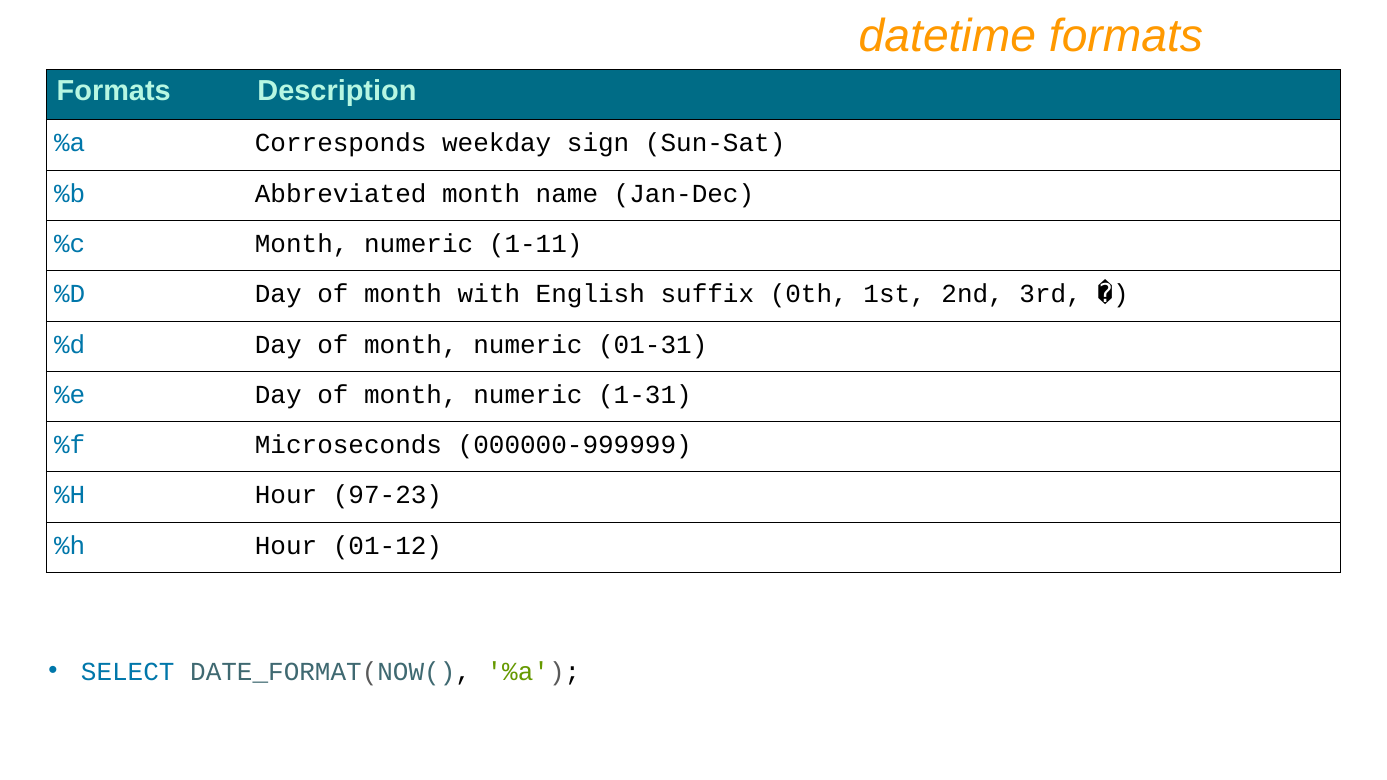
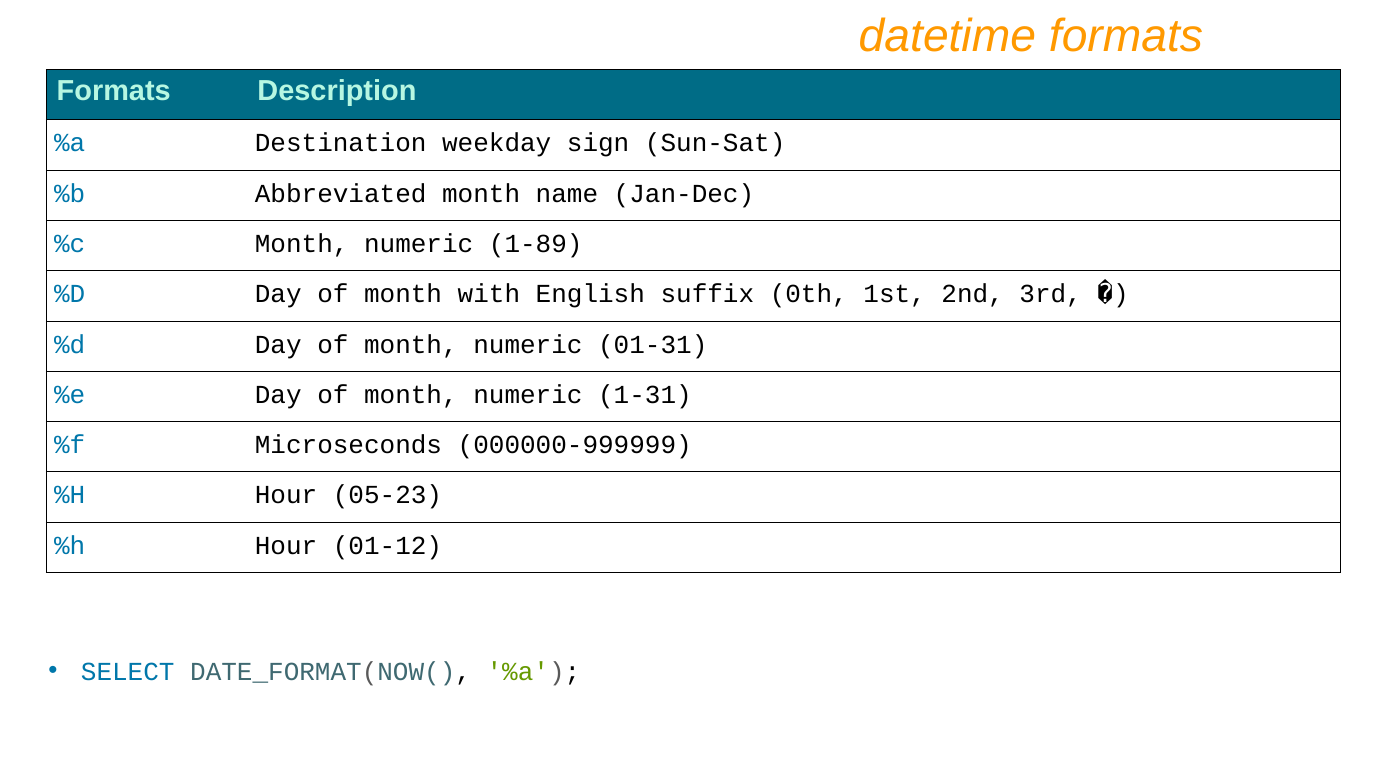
Corresponds: Corresponds -> Destination (341, 143)
1-11: 1-11 -> 1-89 (536, 244)
97-23: 97-23 -> 05-23 (387, 495)
